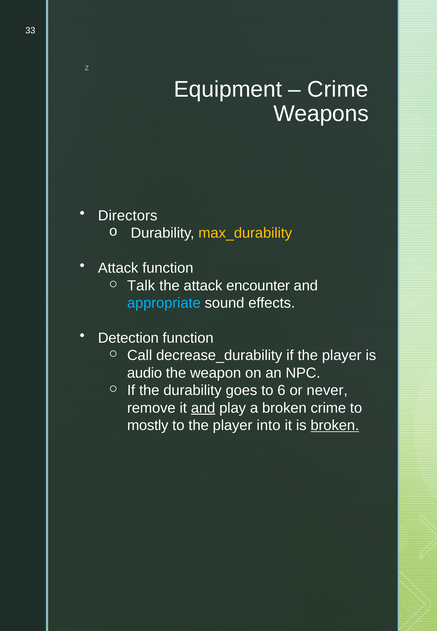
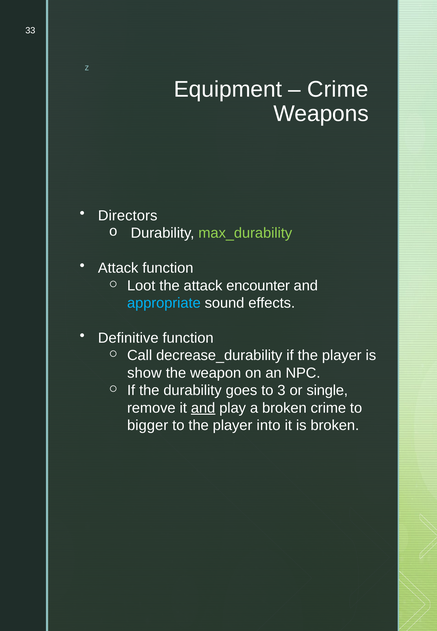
max_durability colour: yellow -> light green (245, 233)
Talk: Talk -> Loot (141, 286)
Detection: Detection -> Definitive (128, 338)
audio: audio -> show (144, 373)
6: 6 -> 3 (281, 391)
never: never -> single (327, 391)
mostly: mostly -> bigger (148, 426)
broken underline: present -> none (335, 426)
